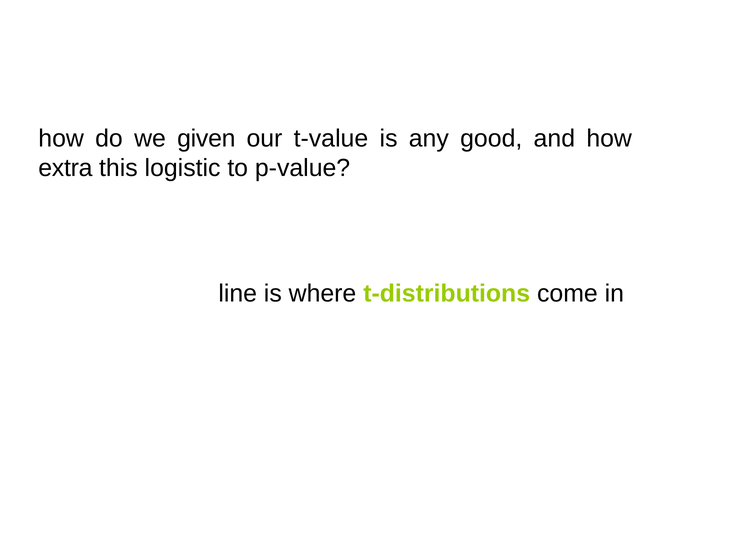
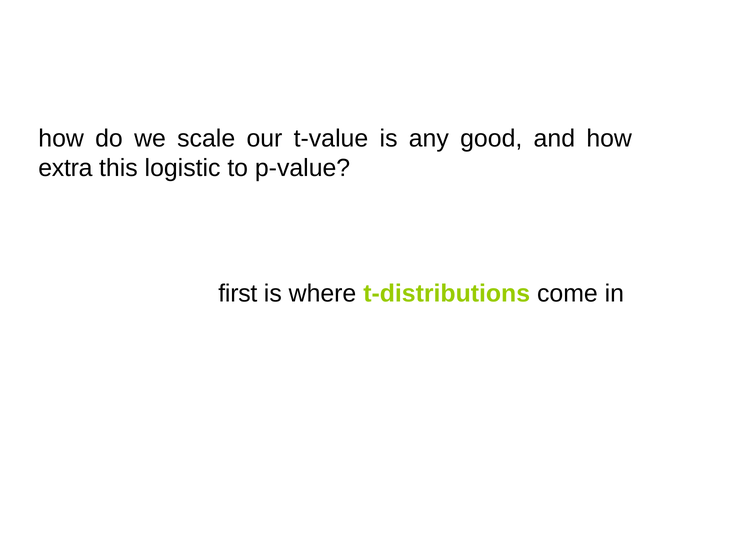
given: given -> scale (206, 138)
line: line -> first (238, 293)
